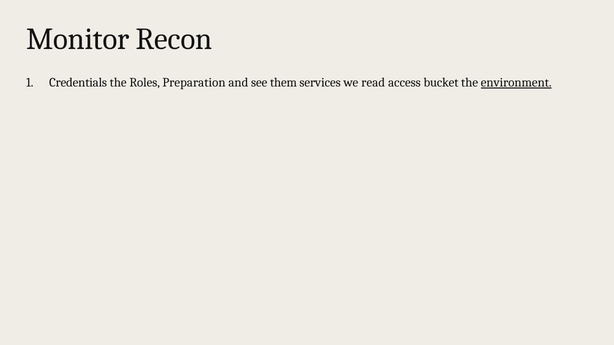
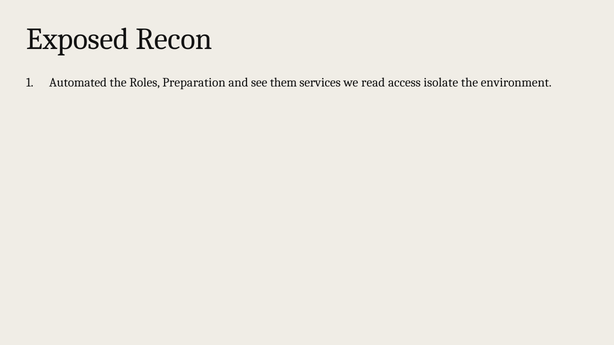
Monitor: Monitor -> Exposed (78, 39)
Credentials: Credentials -> Automated (78, 83)
bucket: bucket -> isolate (441, 83)
environment underline: present -> none (516, 83)
